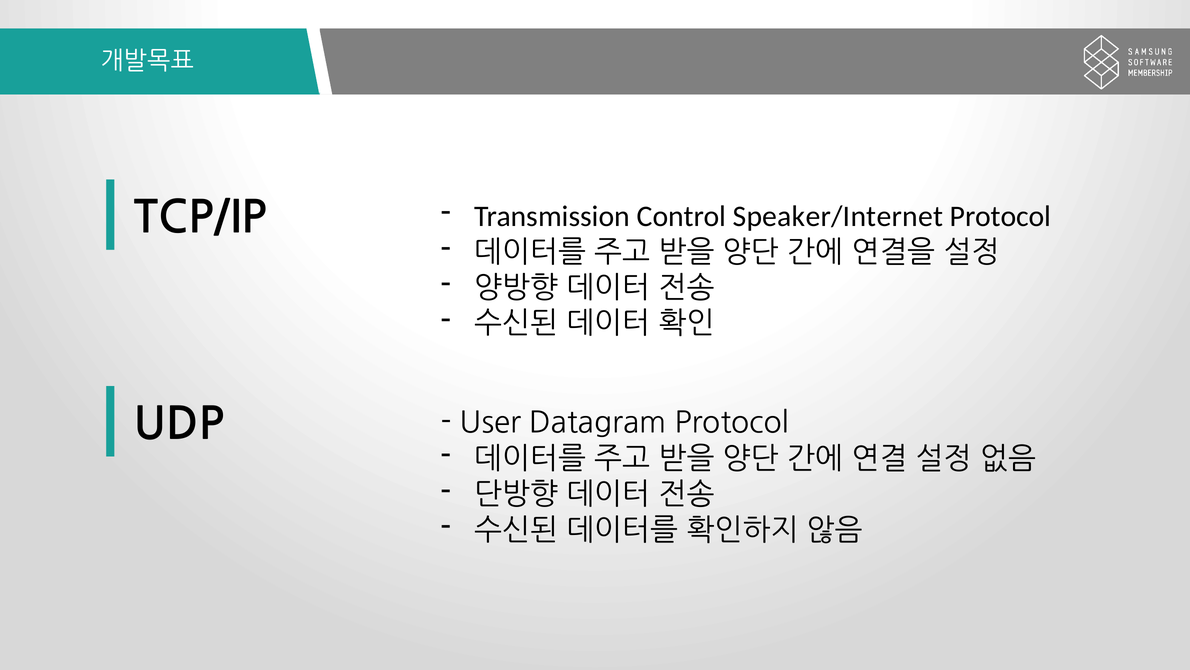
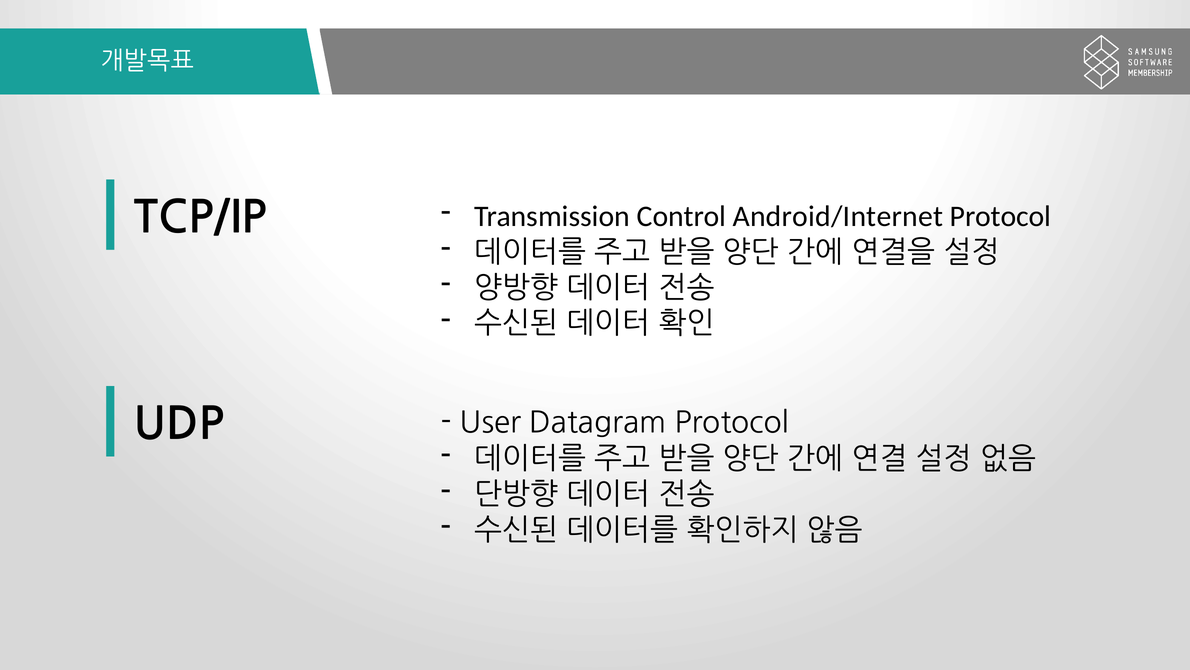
Speaker/Internet: Speaker/Internet -> Android/Internet (838, 216)
